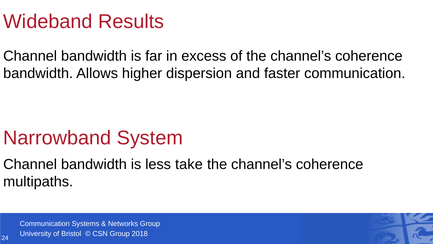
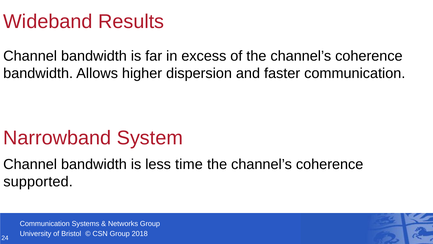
take: take -> time (189, 164)
multipaths: multipaths -> supported (38, 181)
